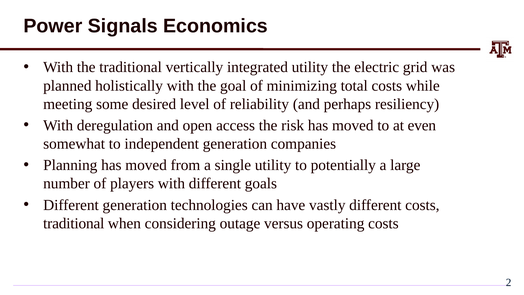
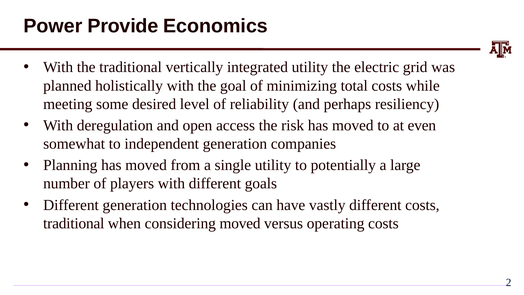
Signals: Signals -> Provide (123, 26)
considering outage: outage -> moved (240, 223)
